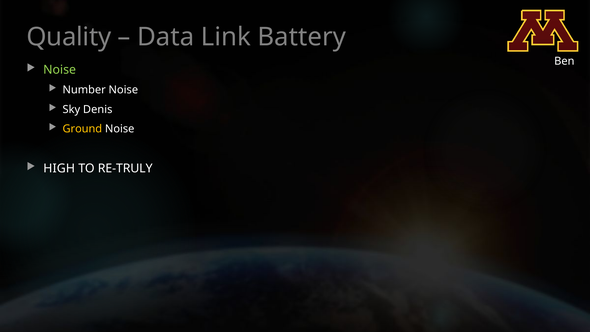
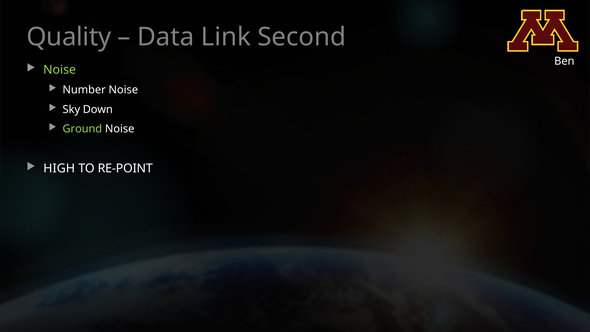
Battery: Battery -> Second (302, 37)
Denis: Denis -> Down (98, 109)
Ground colour: yellow -> light green (82, 129)
RE-TRULY: RE-TRULY -> RE-POINT (125, 168)
